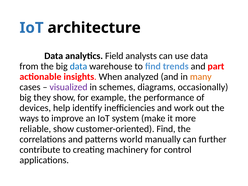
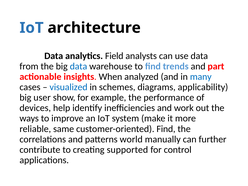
many colour: orange -> blue (201, 77)
visualized colour: purple -> blue (69, 87)
occasionally: occasionally -> applicability (203, 87)
they: they -> user (42, 98)
reliable show: show -> same (64, 129)
machinery: machinery -> supported (127, 150)
